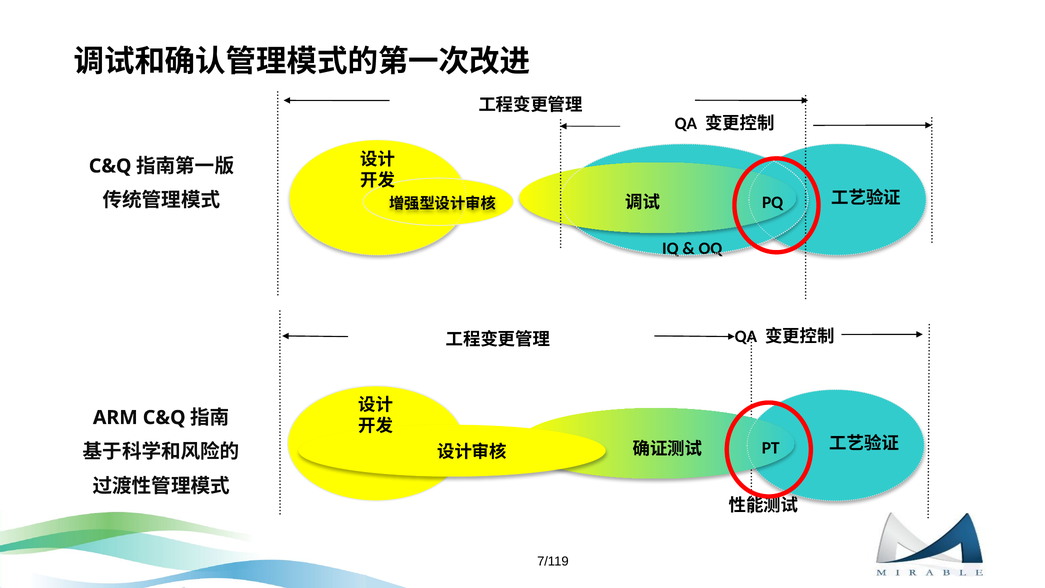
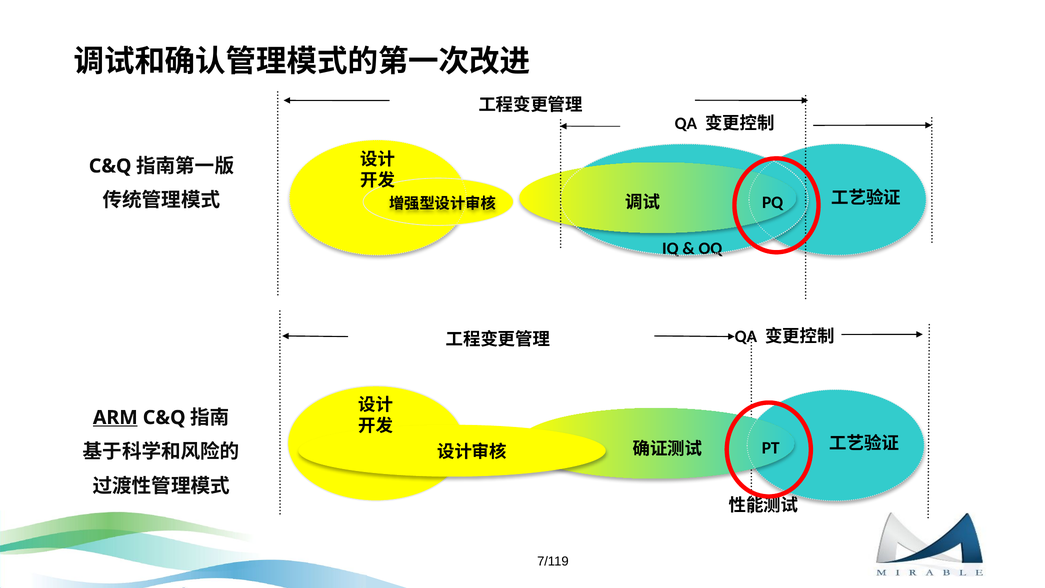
ARM underline: none -> present (115, 417)
